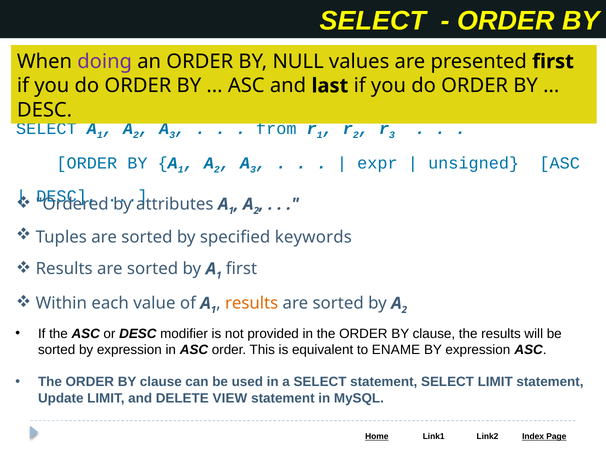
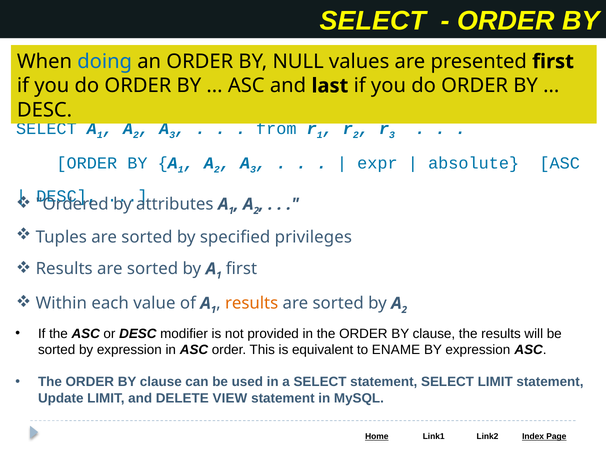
doing colour: purple -> blue (105, 62)
unsigned: unsigned -> absolute (474, 163)
keywords: keywords -> privileges (313, 237)
